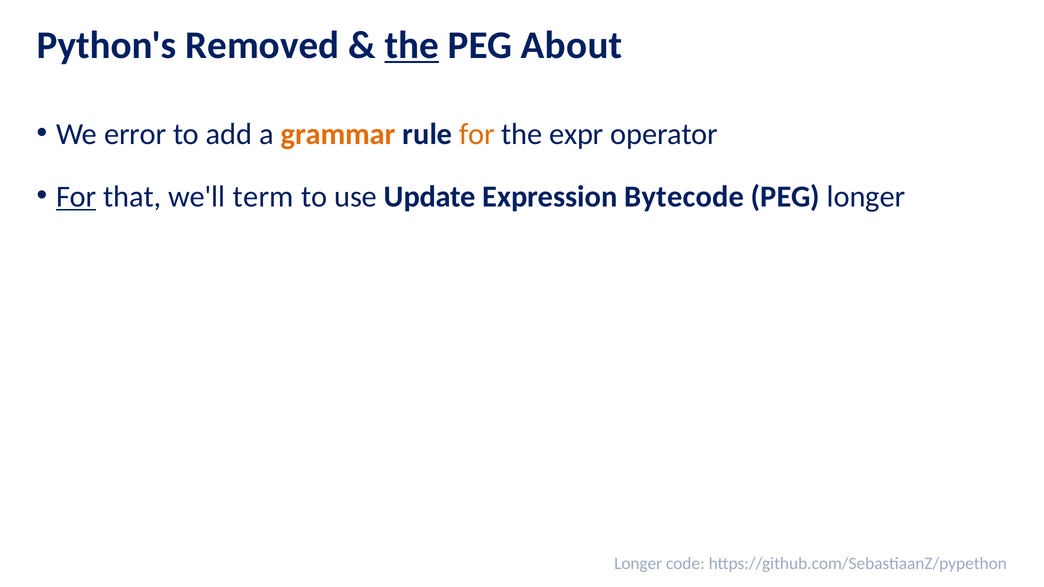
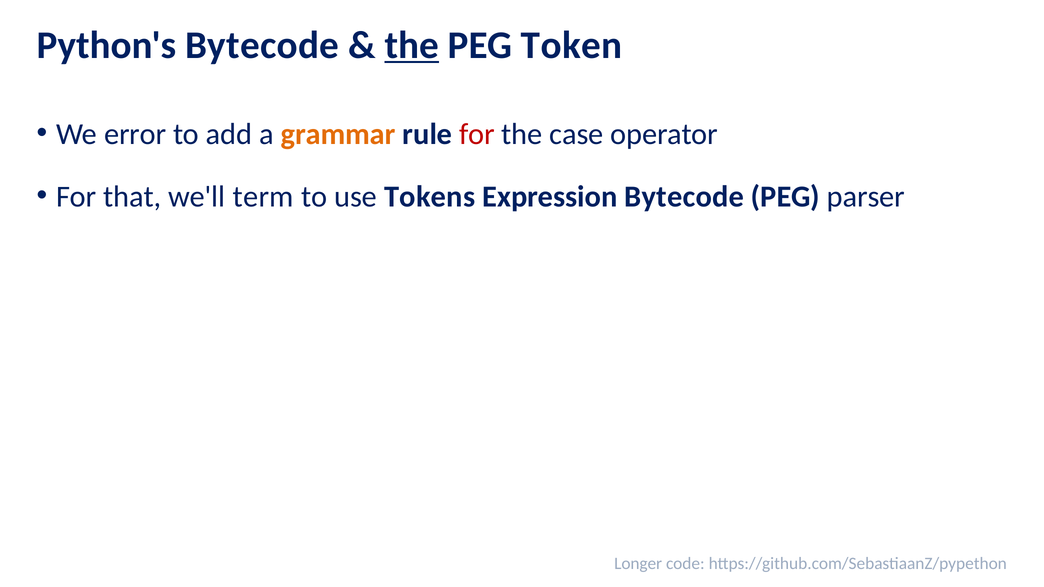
Python's Removed: Removed -> Bytecode (262, 45)
About: About -> Token (572, 45)
for colour: orange -> red (477, 134)
expr: expr -> case (576, 134)
For underline: present -> none (76, 197)
Update: Update -> Tokens (430, 197)
PEG longer: longer -> parser (866, 197)
